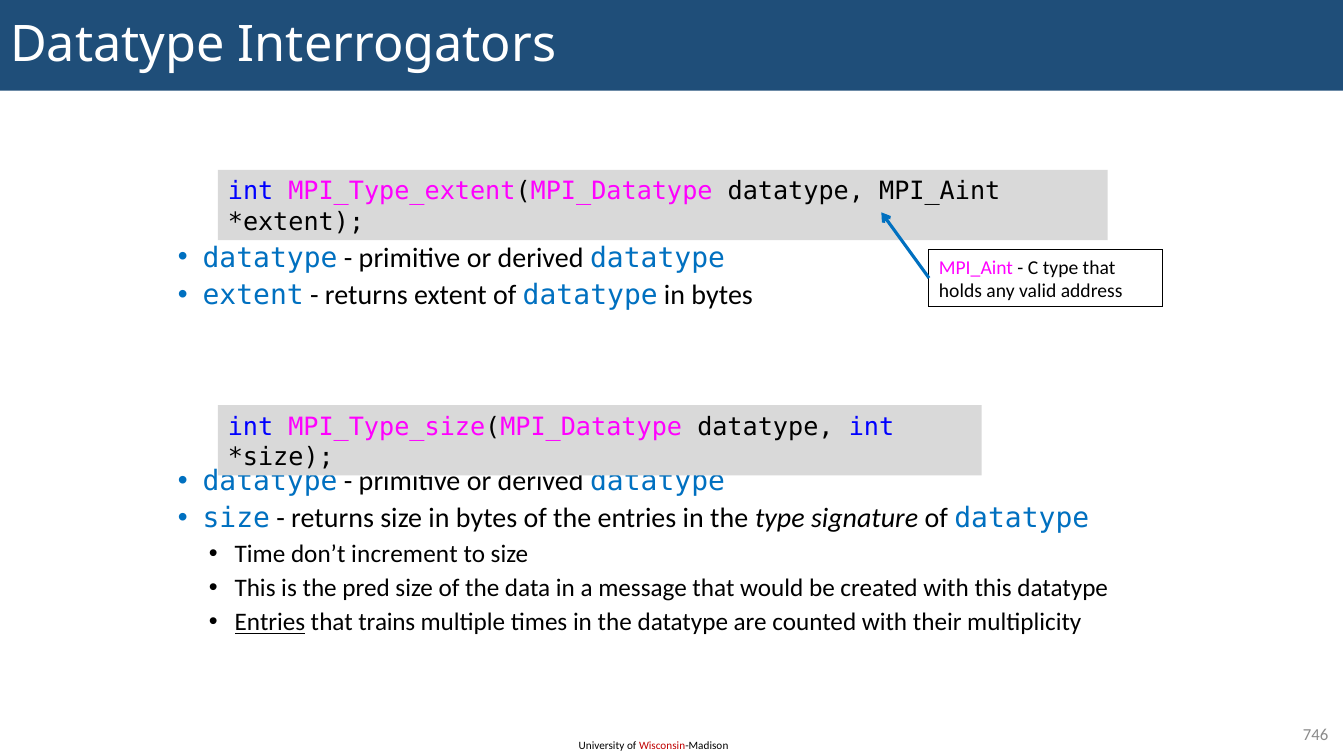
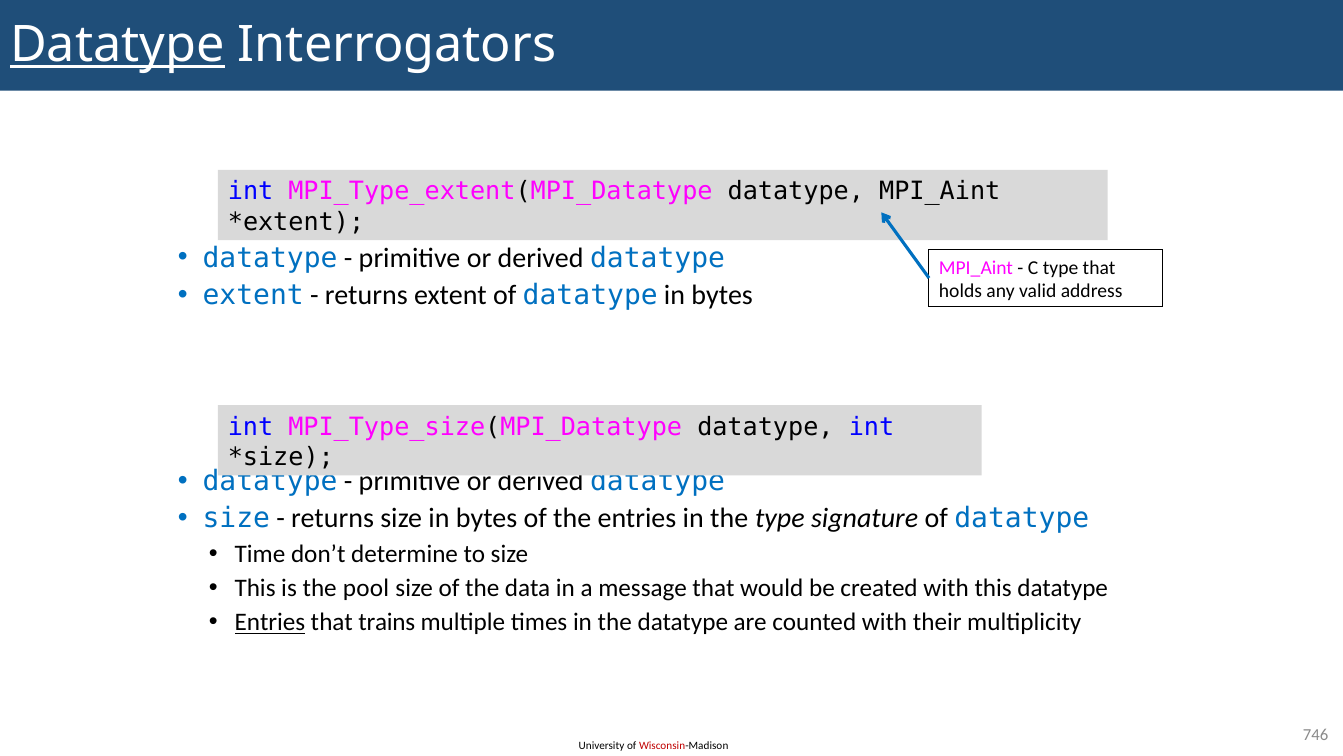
Datatype underline: none -> present (117, 45)
increment: increment -> determine (405, 554)
pred: pred -> pool (366, 588)
